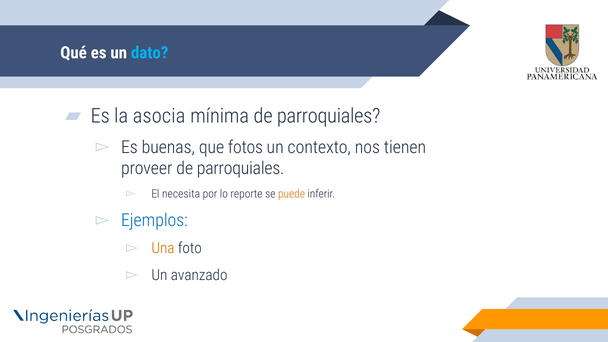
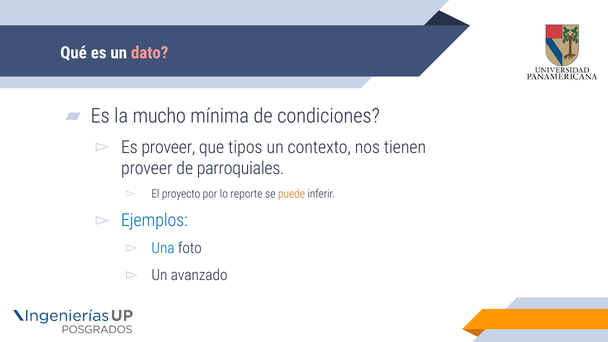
dato colour: light blue -> pink (150, 53)
asocia: asocia -> mucho (159, 116)
mínima de parroquiales: parroquiales -> condiciones (329, 116)
Es buenas: buenas -> proveer (168, 147)
fotos: fotos -> tipos (245, 147)
necesita: necesita -> proyecto (181, 194)
Una colour: orange -> blue (163, 248)
